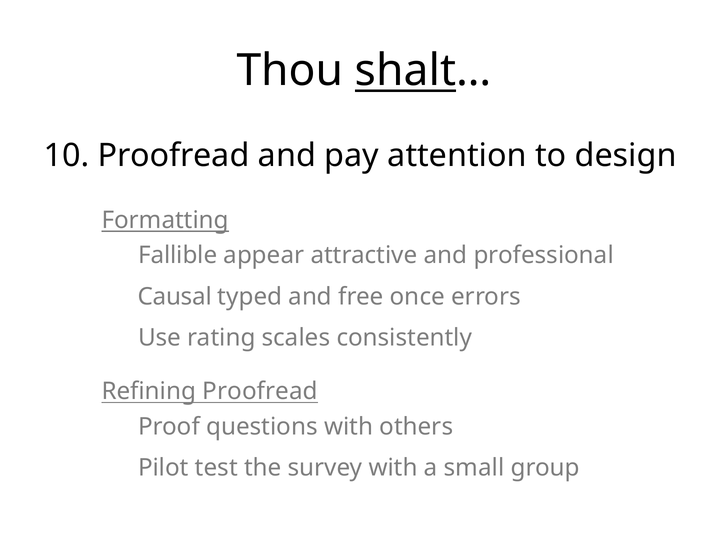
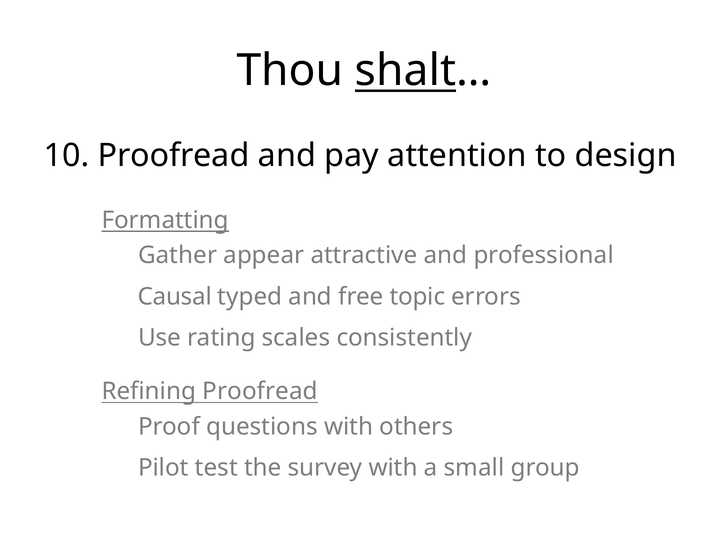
Fallible: Fallible -> Gather (178, 255)
once: once -> topic (417, 297)
